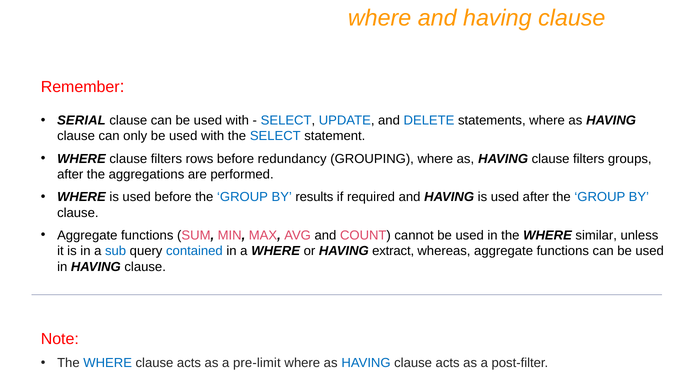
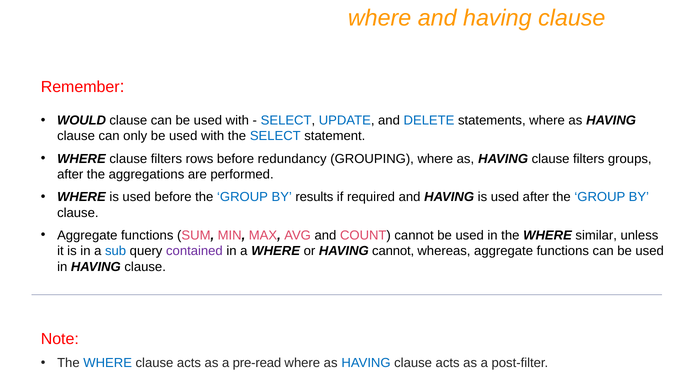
SERIAL: SERIAL -> WOULD (82, 121)
contained colour: blue -> purple (194, 251)
HAVING extract: extract -> cannot (393, 251)
pre-limit: pre-limit -> pre-read (257, 364)
